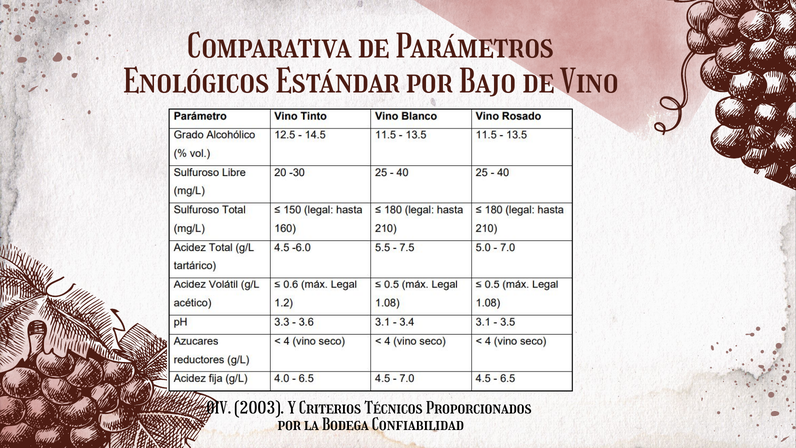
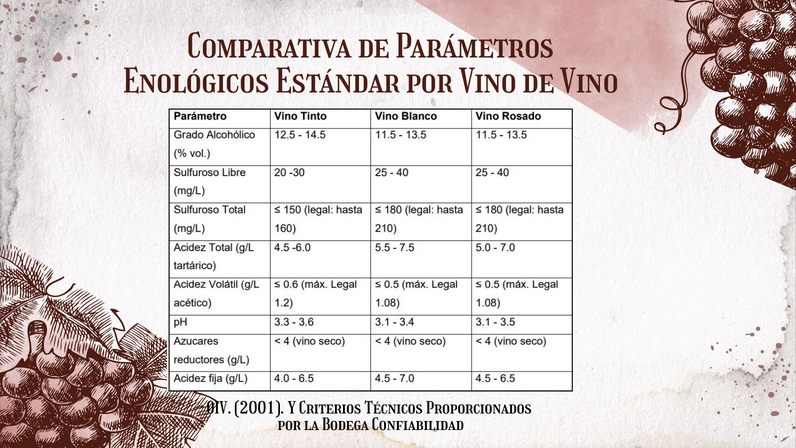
por Bajo: Bajo -> Vino (488, 82)
2003: 2003 -> 2001 (260, 408)
